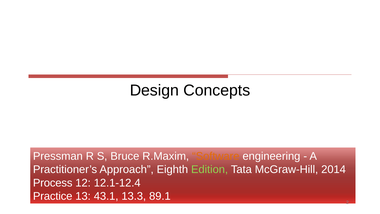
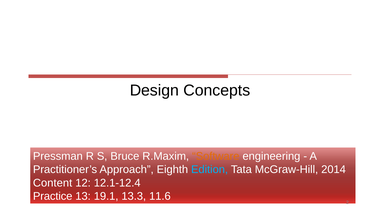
Edition colour: light green -> light blue (210, 169)
Process: Process -> Content (53, 183)
43.1: 43.1 -> 19.1 (106, 196)
89.1: 89.1 -> 11.6 (160, 196)
